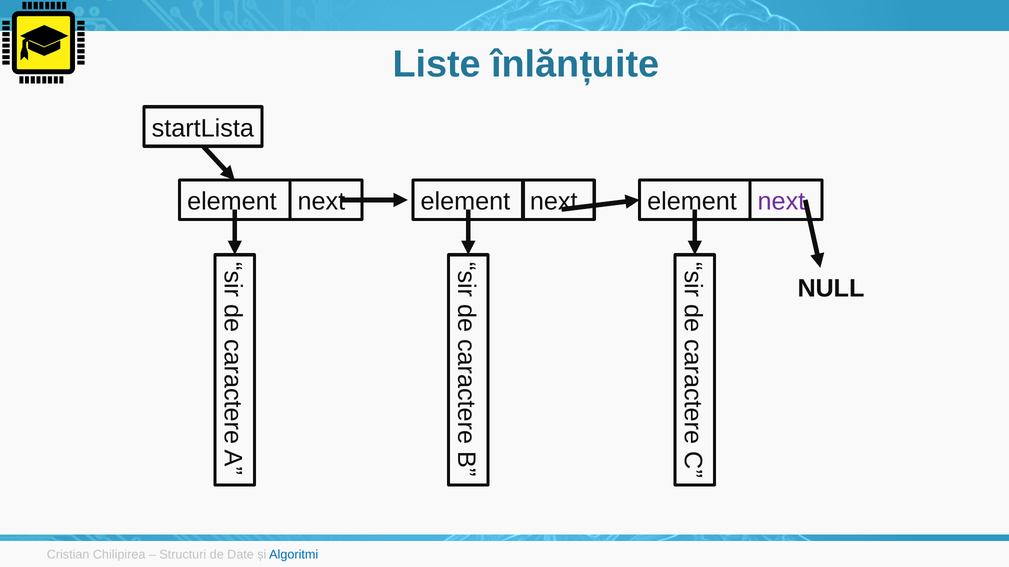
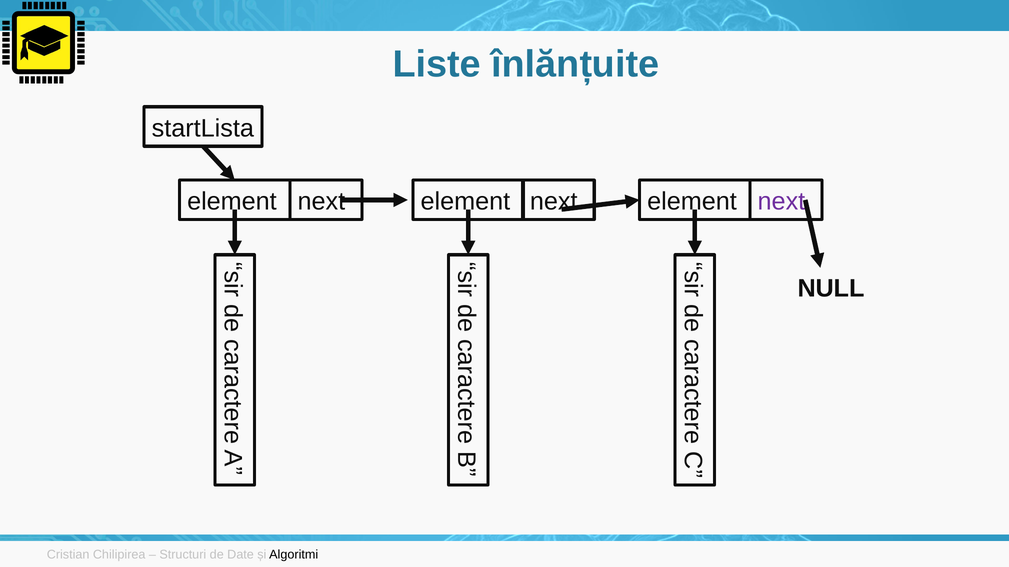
Algoritmi colour: blue -> black (294, 555)
